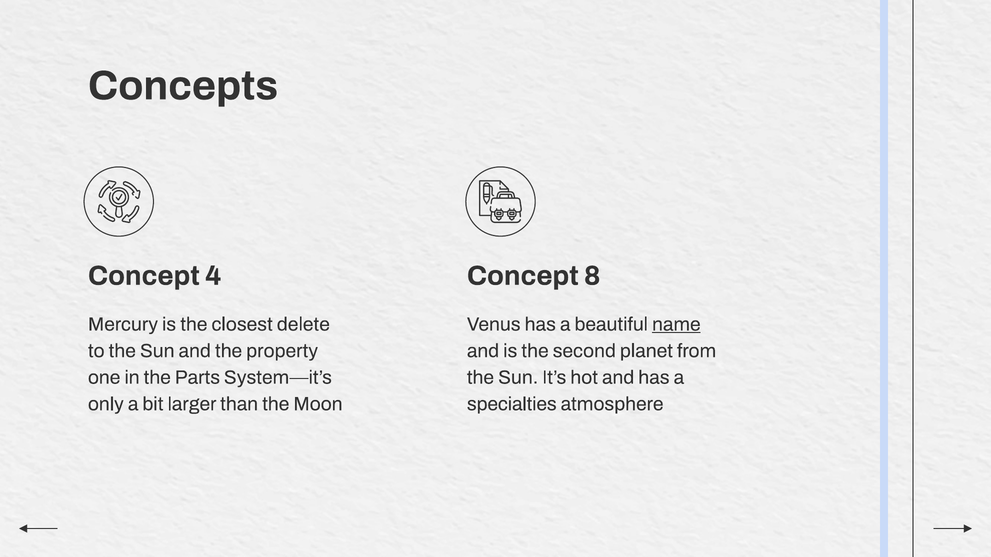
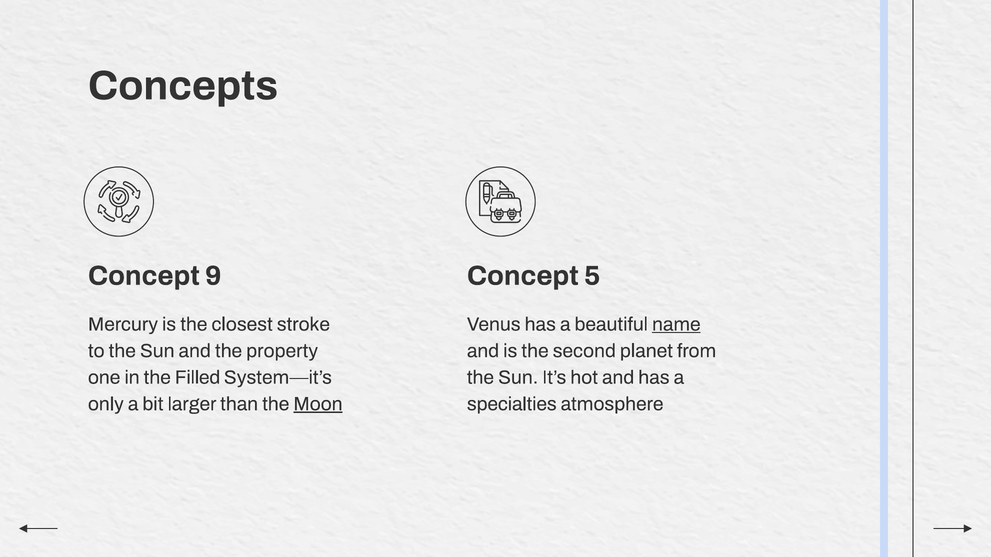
4: 4 -> 9 (213, 276)
8: 8 -> 5 (592, 276)
delete: delete -> stroke (303, 325)
Parts: Parts -> Filled (198, 378)
Moon underline: none -> present (318, 404)
